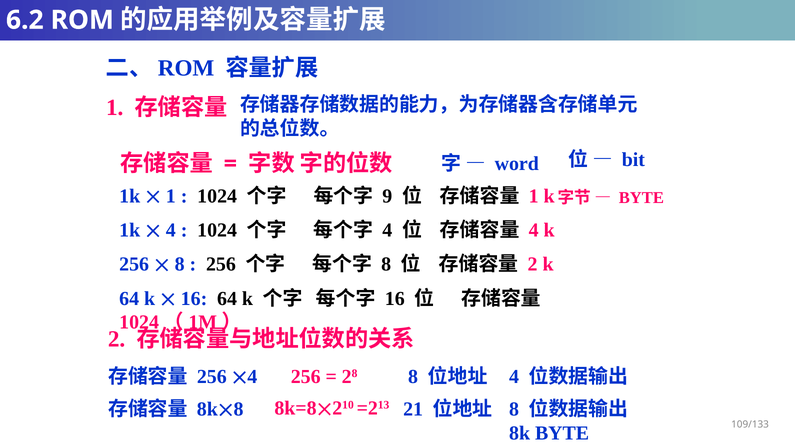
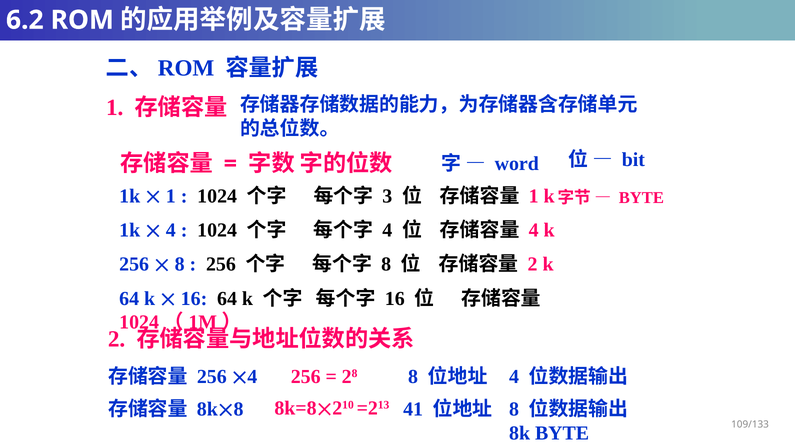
9: 9 -> 3 (387, 196)
21: 21 -> 41 (413, 409)
